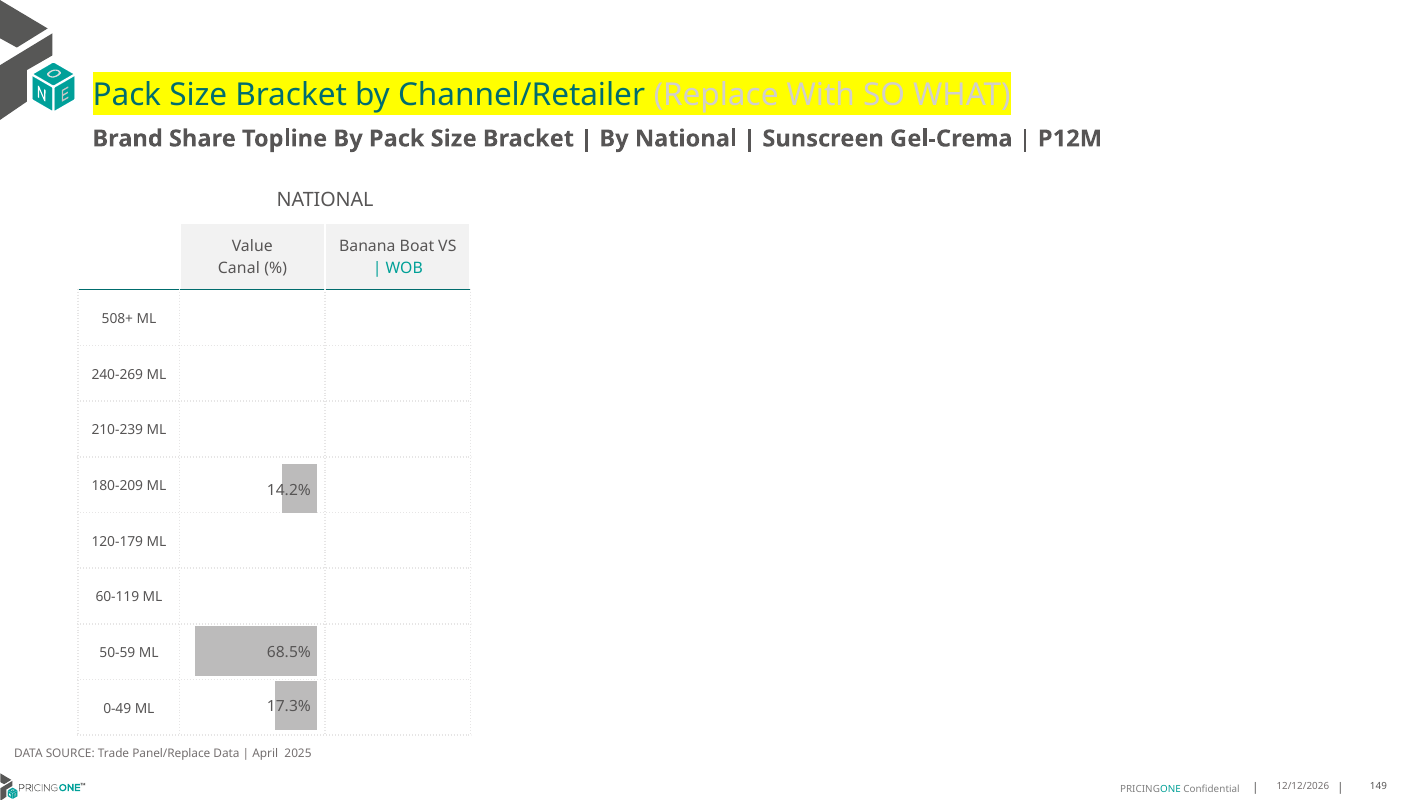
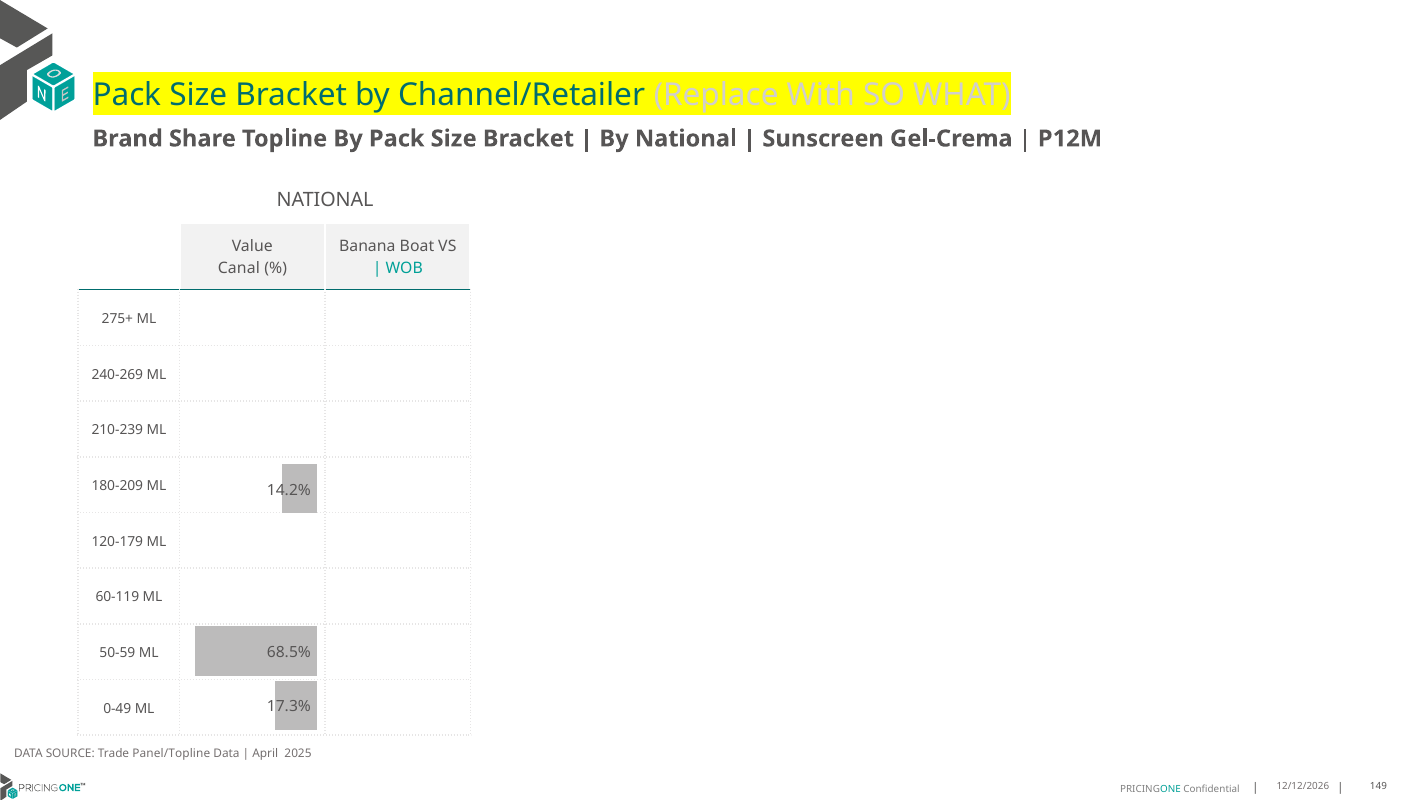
508+: 508+ -> 275+ (117, 319)
Panel/Replace: Panel/Replace -> Panel/Topline (171, 753)
